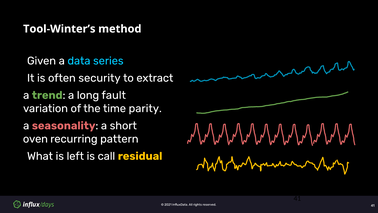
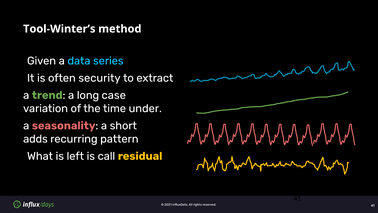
fault: fault -> case (114, 95)
parity: parity -> under (145, 108)
oven: oven -> adds (35, 139)
